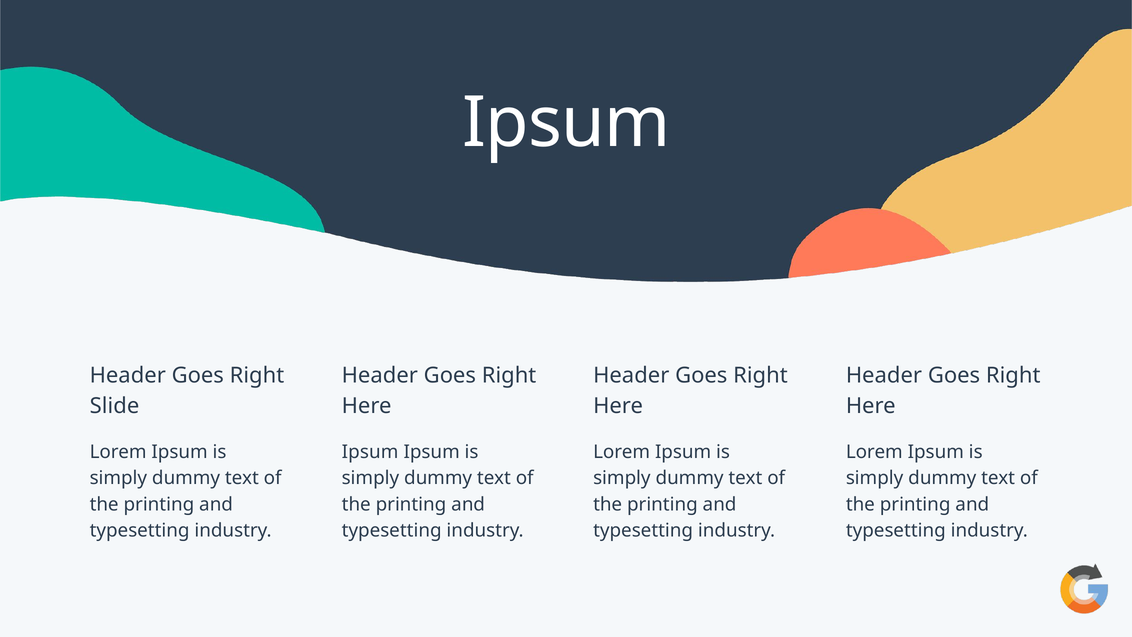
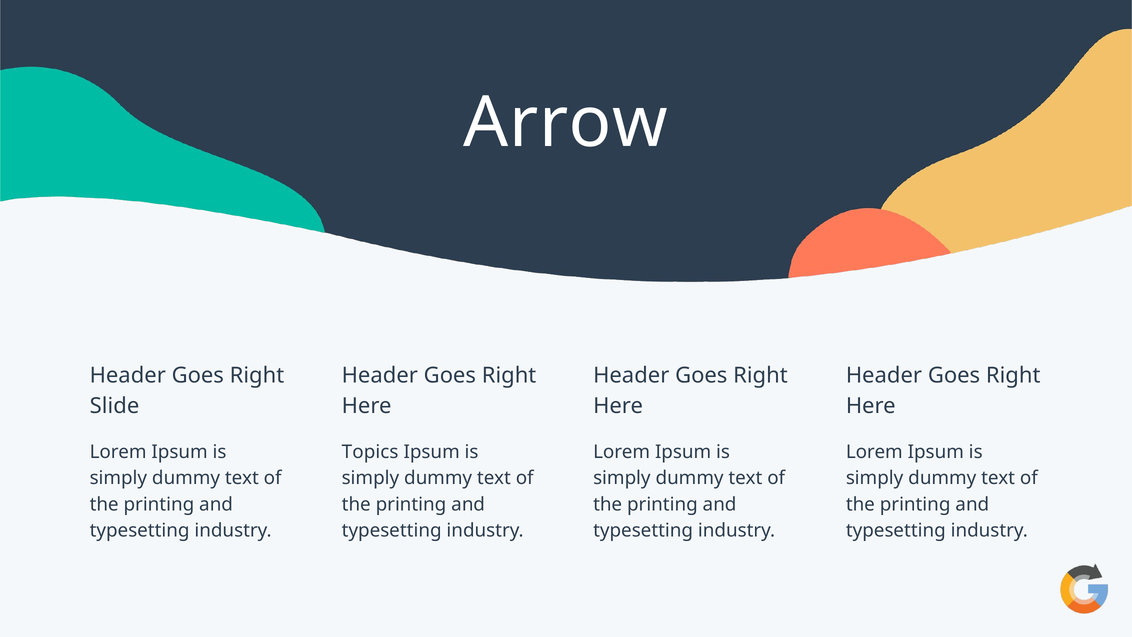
Ipsum: Ipsum -> Arrow (566, 123)
Ipsum: Ipsum -> Topics (370, 452)
